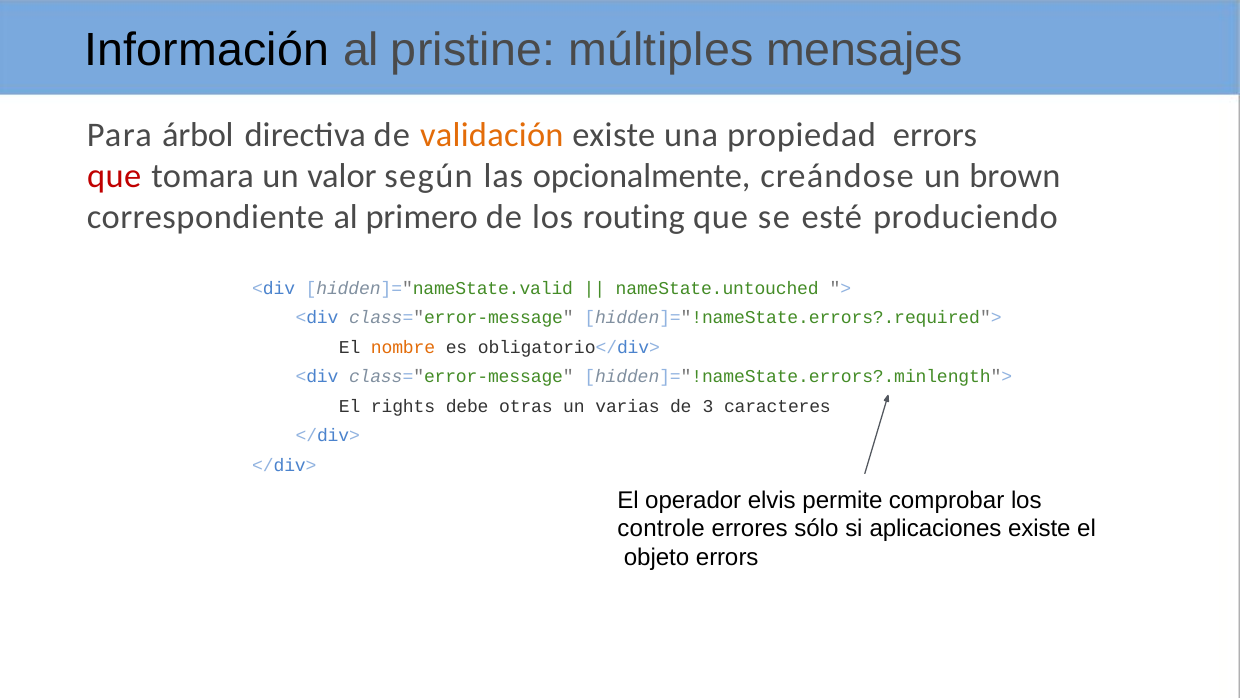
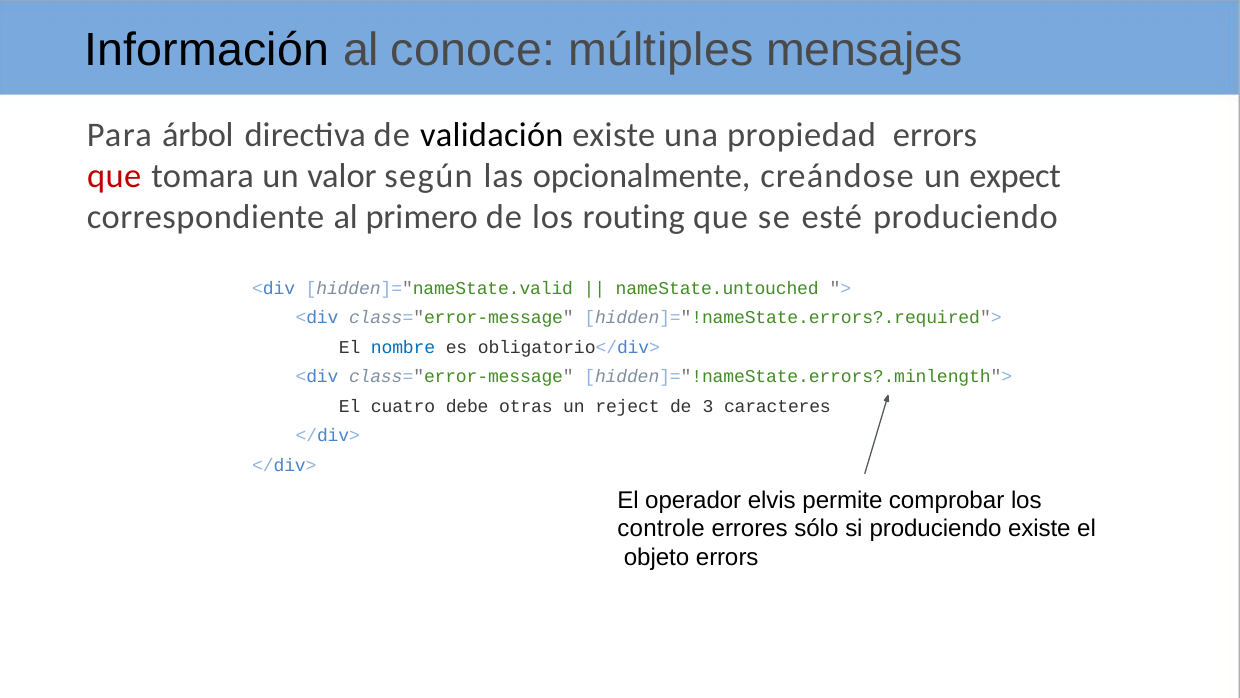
pristine: pristine -> conoce (473, 50)
validación colour: orange -> black (492, 135)
brown: brown -> expect (1015, 176)
nombre colour: orange -> blue (403, 347)
rights: rights -> cuatro (403, 406)
varias: varias -> reject (628, 406)
si aplicaciones: aplicaciones -> produciendo (936, 528)
